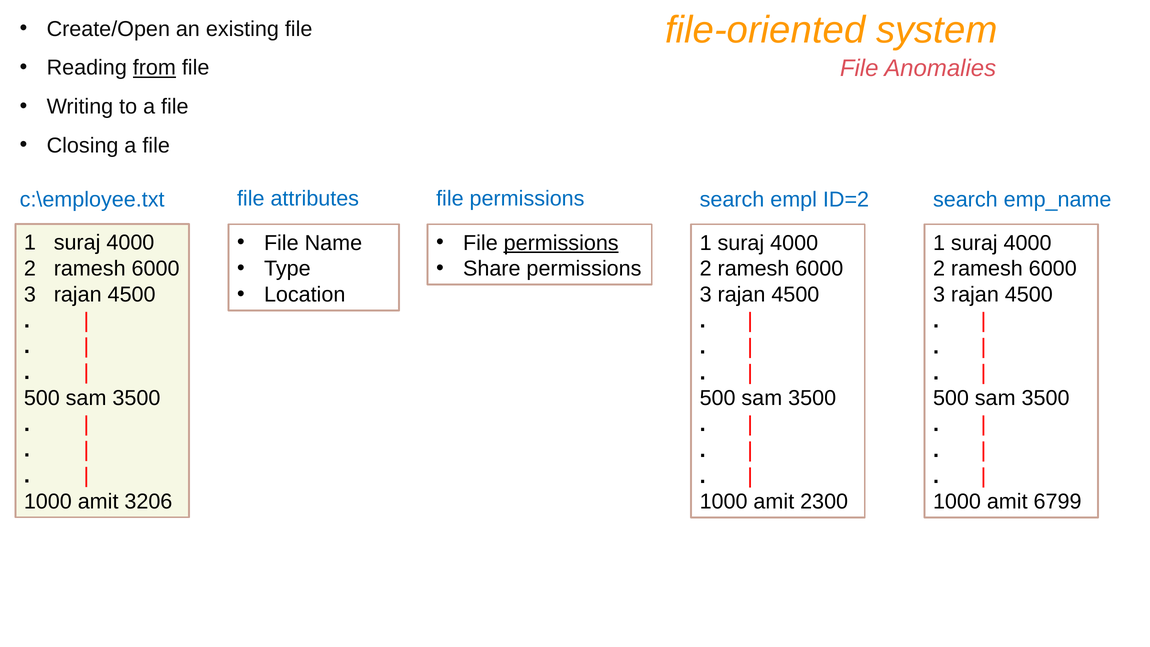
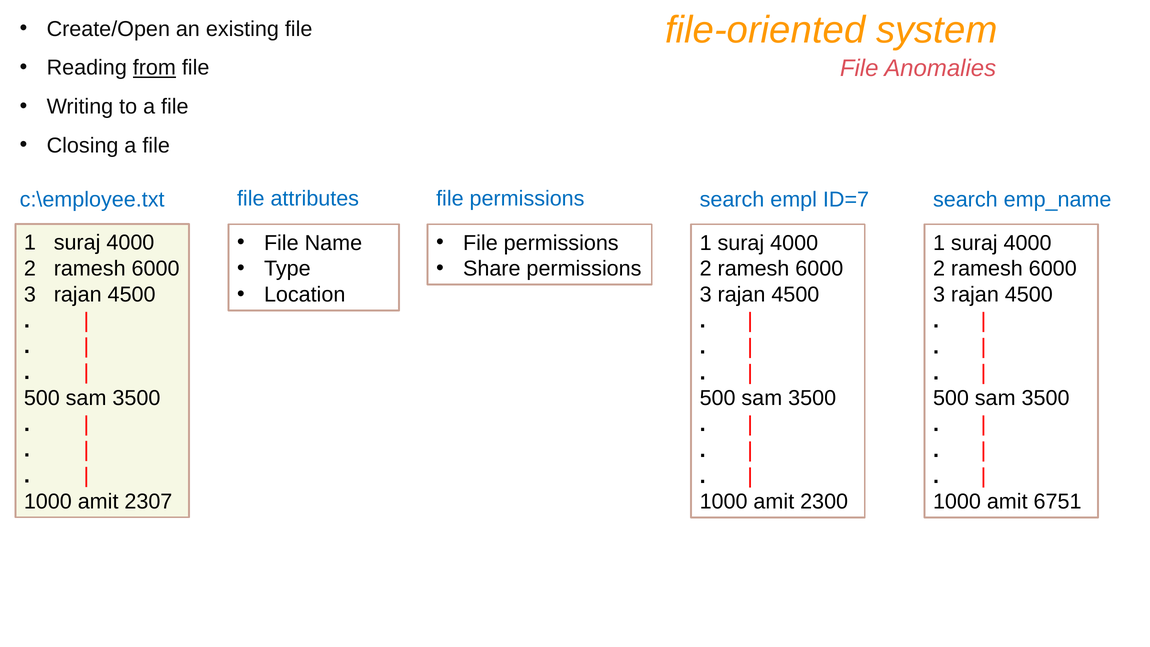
ID=2: ID=2 -> ID=7 (846, 200)
permissions underline: present -> none (561, 243)
3206: 3206 -> 2307 (148, 502)
6799: 6799 -> 6751 (1058, 502)
